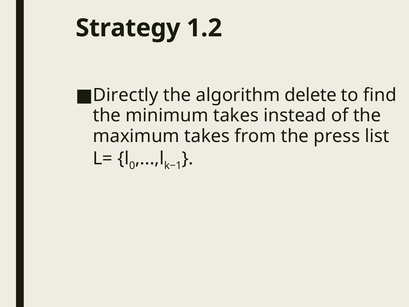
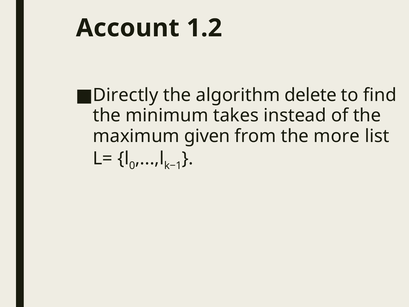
Strategy: Strategy -> Account (128, 28)
maximum takes: takes -> given (207, 136)
press: press -> more (337, 136)
